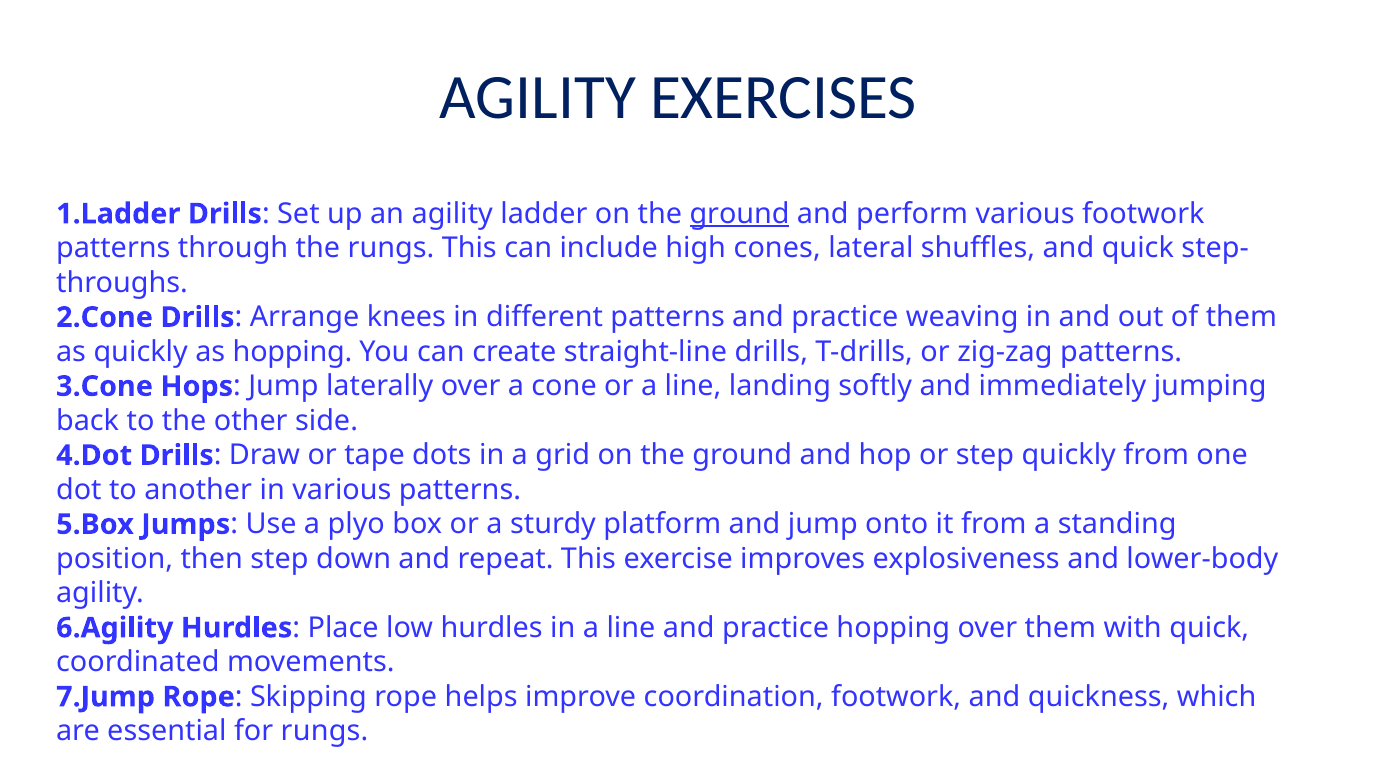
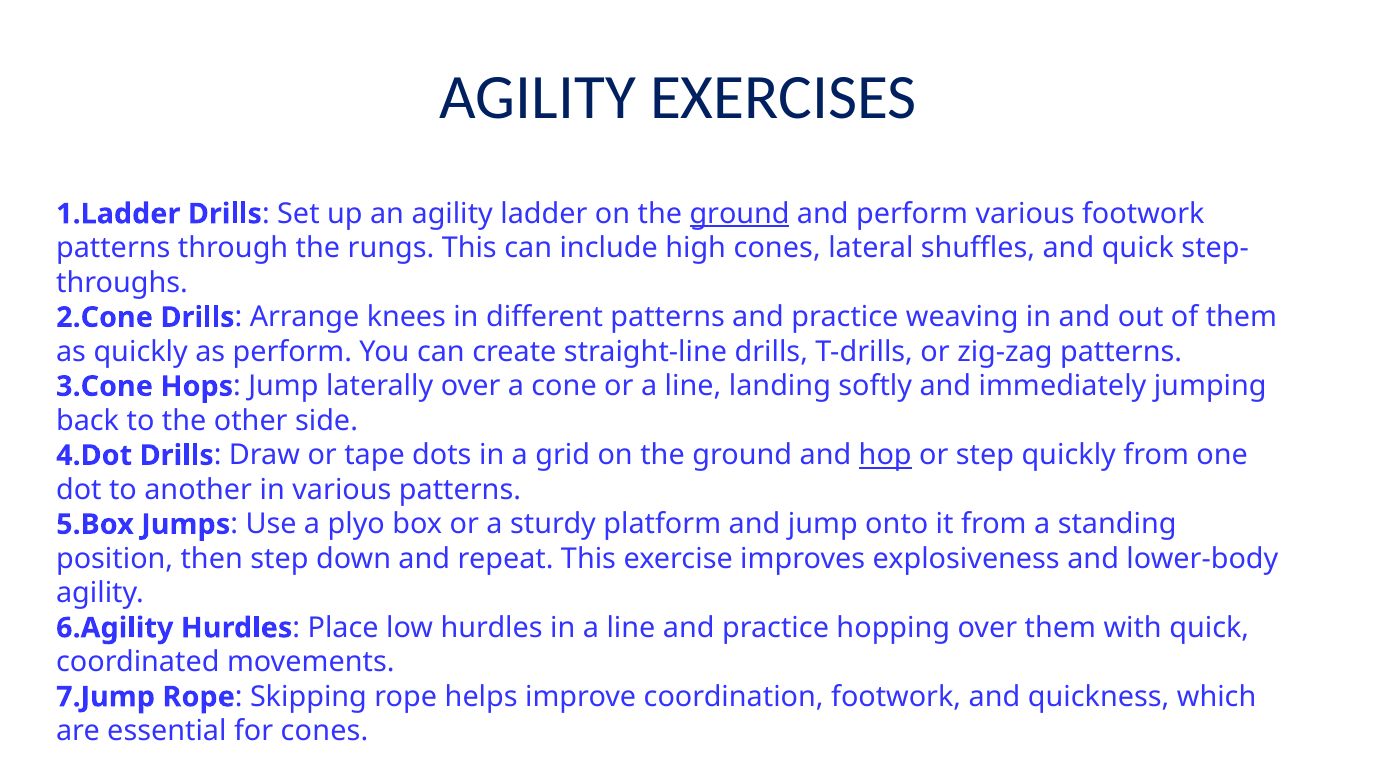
as hopping: hopping -> perform (292, 352)
hop underline: none -> present (885, 456)
for rungs: rungs -> cones (325, 732)
